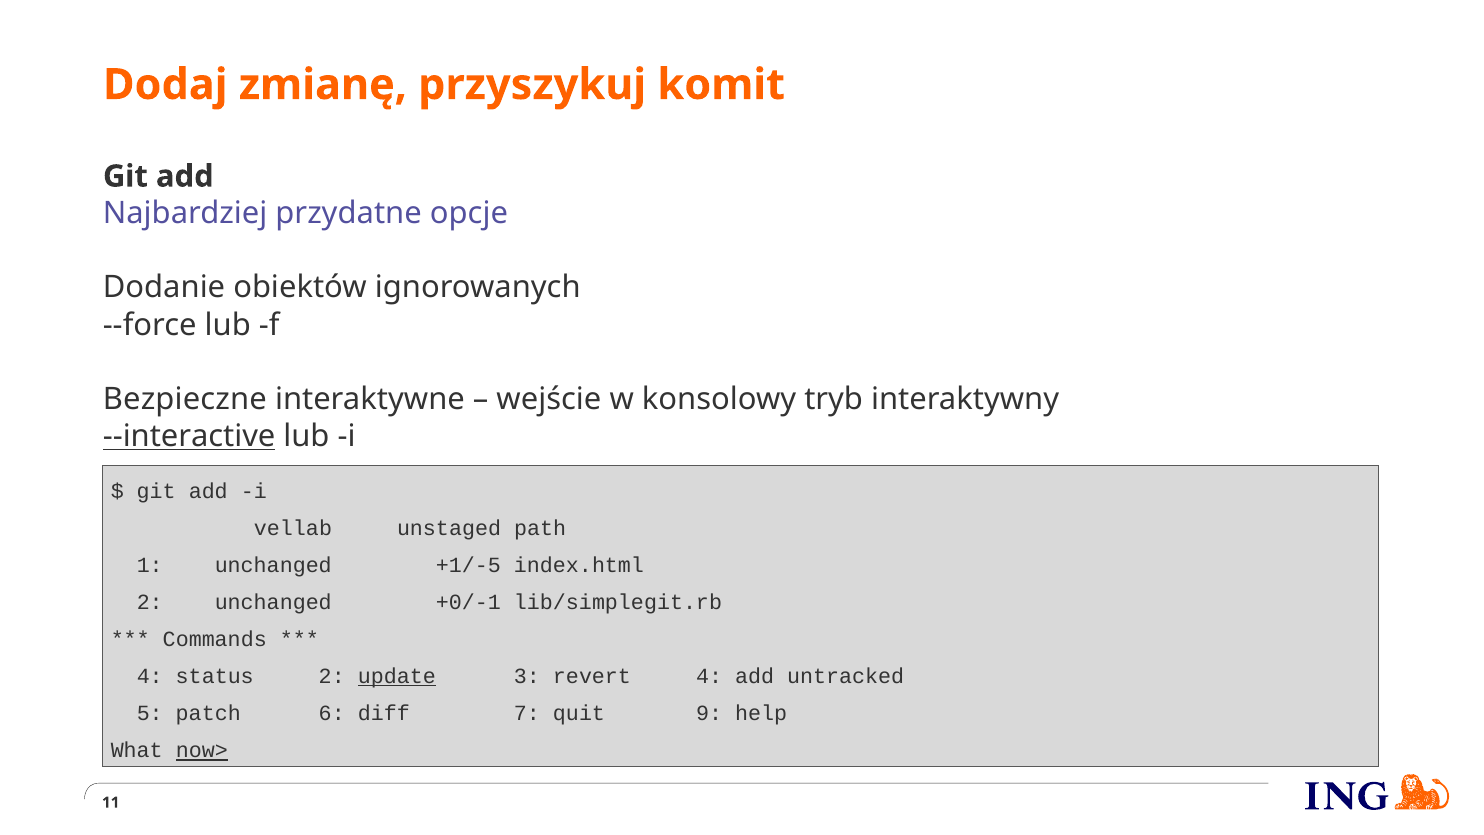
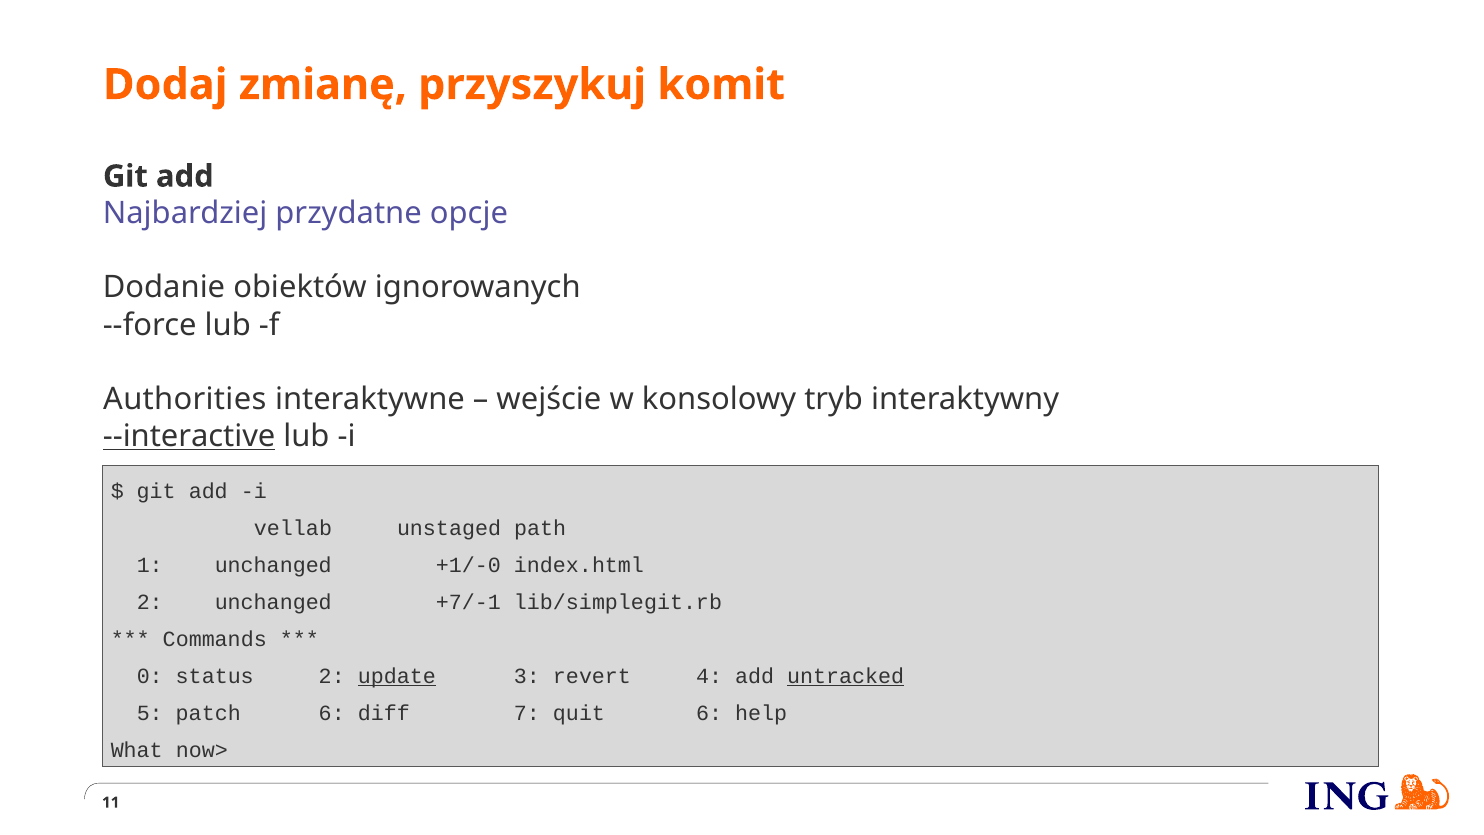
Bezpieczne: Bezpieczne -> Authorities (185, 399)
+1/-5: +1/-5 -> +1/-0 (468, 565)
+0/-1: +0/-1 -> +7/-1 (468, 602)
4: 4 -> 0 (150, 676)
untracked underline: none -> present (846, 676)
quit 9: 9 -> 6 (709, 713)
now> underline: present -> none (202, 751)
